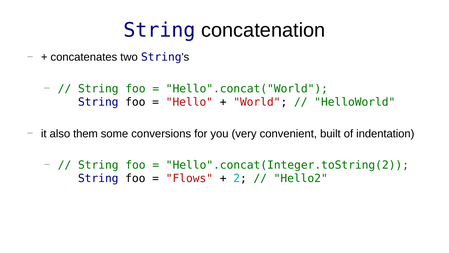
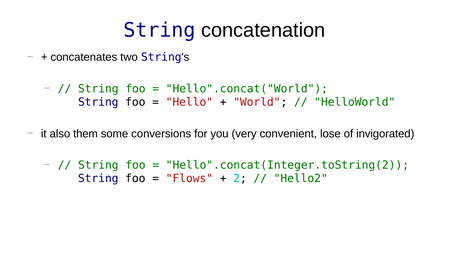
built: built -> lose (330, 133)
indentation: indentation -> invigorated (385, 133)
